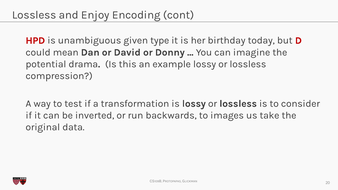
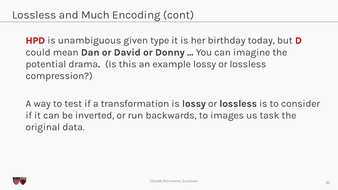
Enjoy: Enjoy -> Much (95, 15)
take: take -> task (269, 115)
